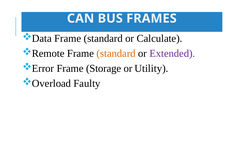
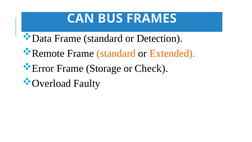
Calculate: Calculate -> Detection (160, 38)
Extended colour: purple -> orange (172, 53)
Utility: Utility -> Check (151, 68)
